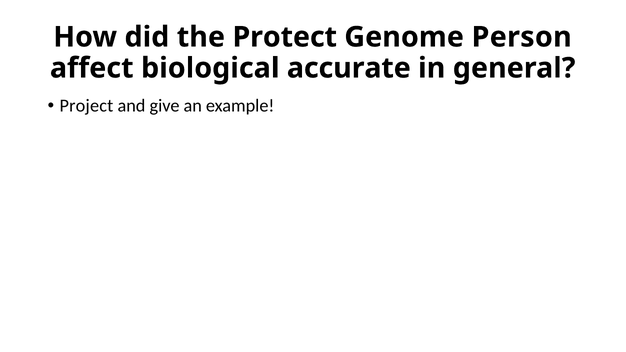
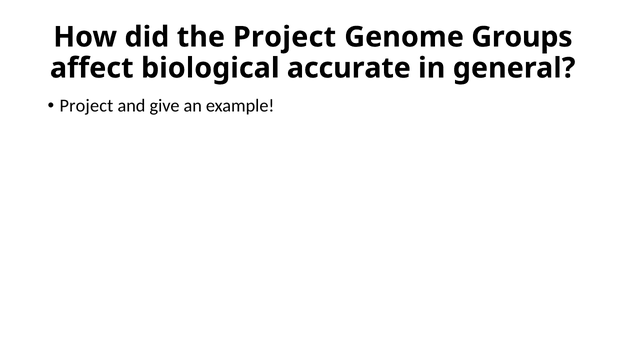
the Protect: Protect -> Project (285, 37)
Person: Person -> Groups (522, 37)
